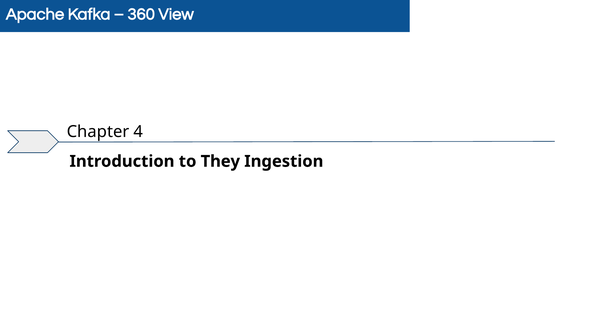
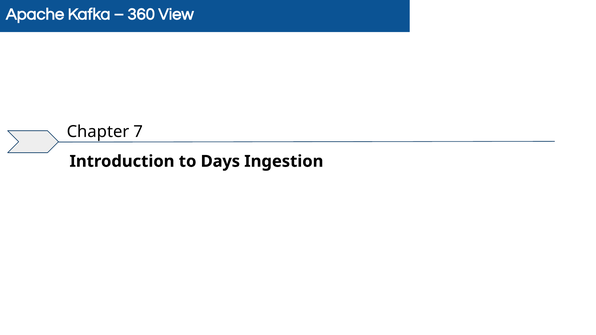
4: 4 -> 7 (138, 132)
They: They -> Days (220, 161)
